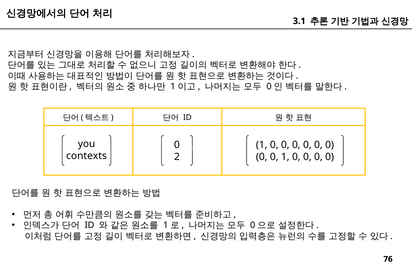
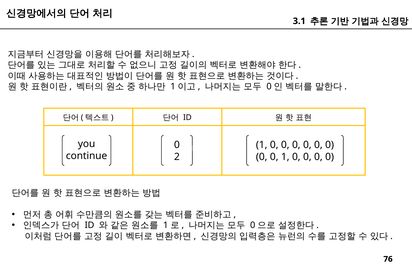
contexts: contexts -> continue (87, 156)
